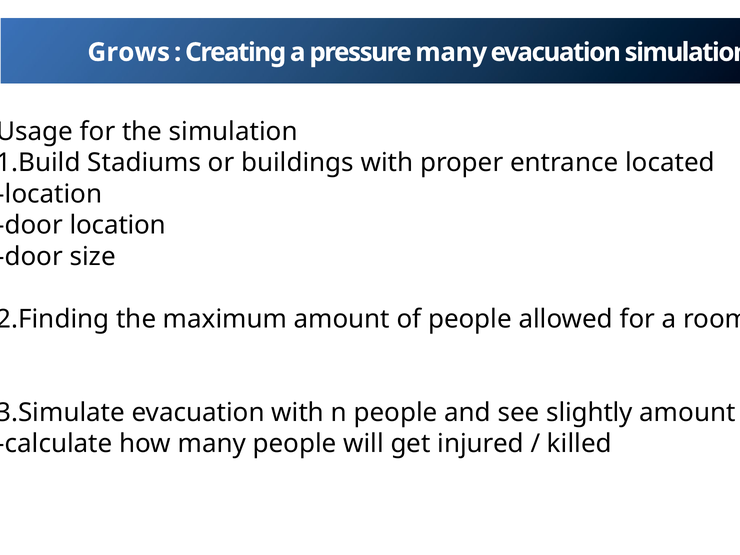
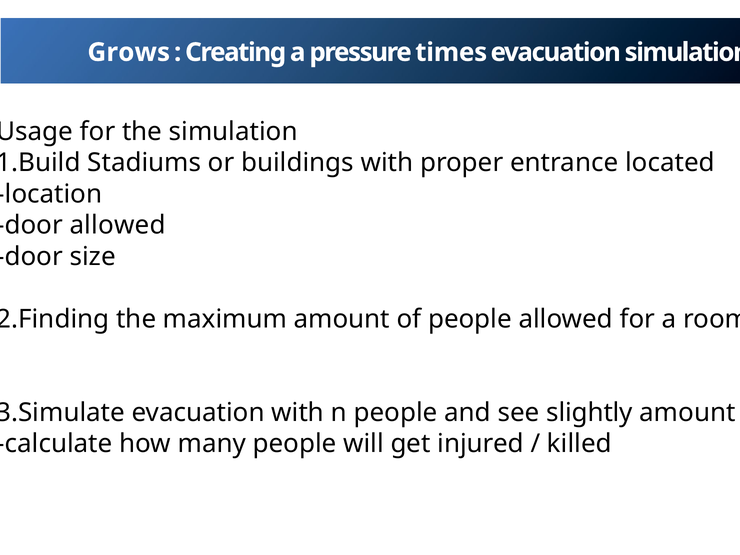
pressure many: many -> times (451, 52)
location: location -> allowed (118, 225)
